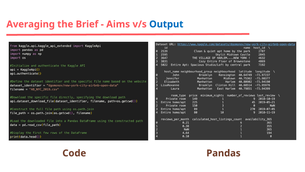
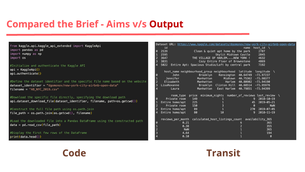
Averaging: Averaging -> Compared (31, 24)
Output colour: blue -> red (166, 24)
Pandas: Pandas -> Transit (223, 153)
